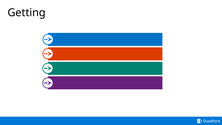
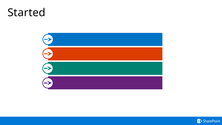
Getting: Getting -> Started (27, 13)
